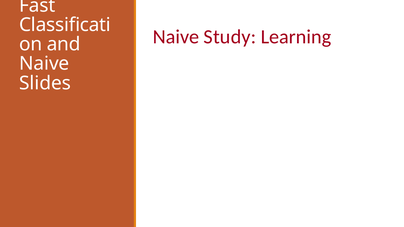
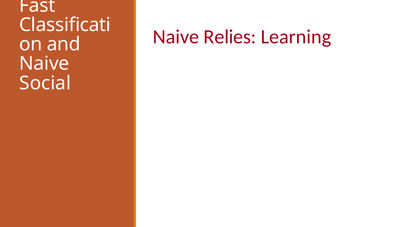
Study: Study -> Relies (230, 37)
Slides: Slides -> Social (45, 83)
